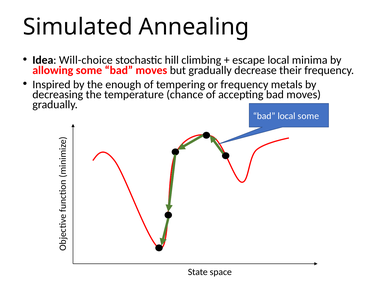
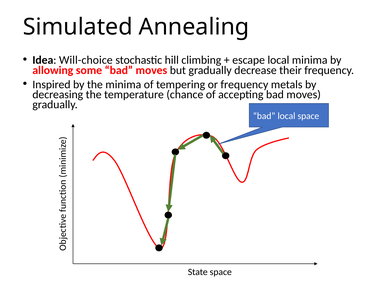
the enough: enough -> minima (123, 84)
local some: some -> space (308, 116)
